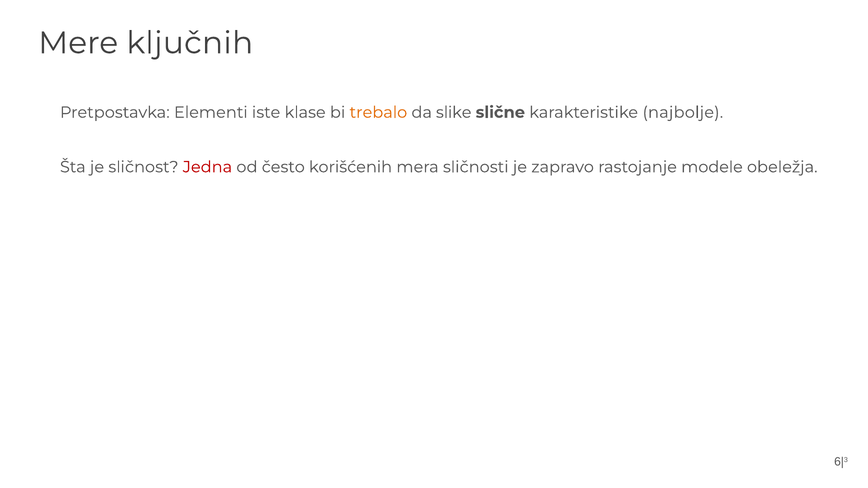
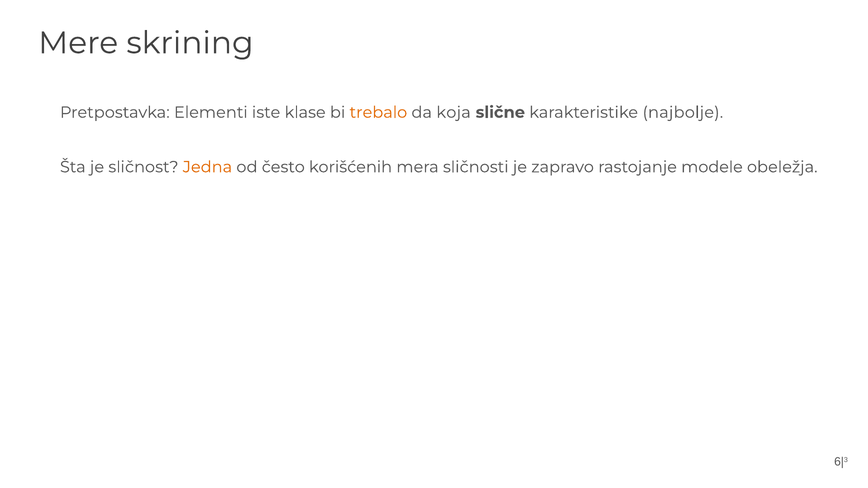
ključnih: ključnih -> skrining (190, 43)
slike: slike -> koja (454, 112)
Jedna colour: red -> orange (207, 167)
